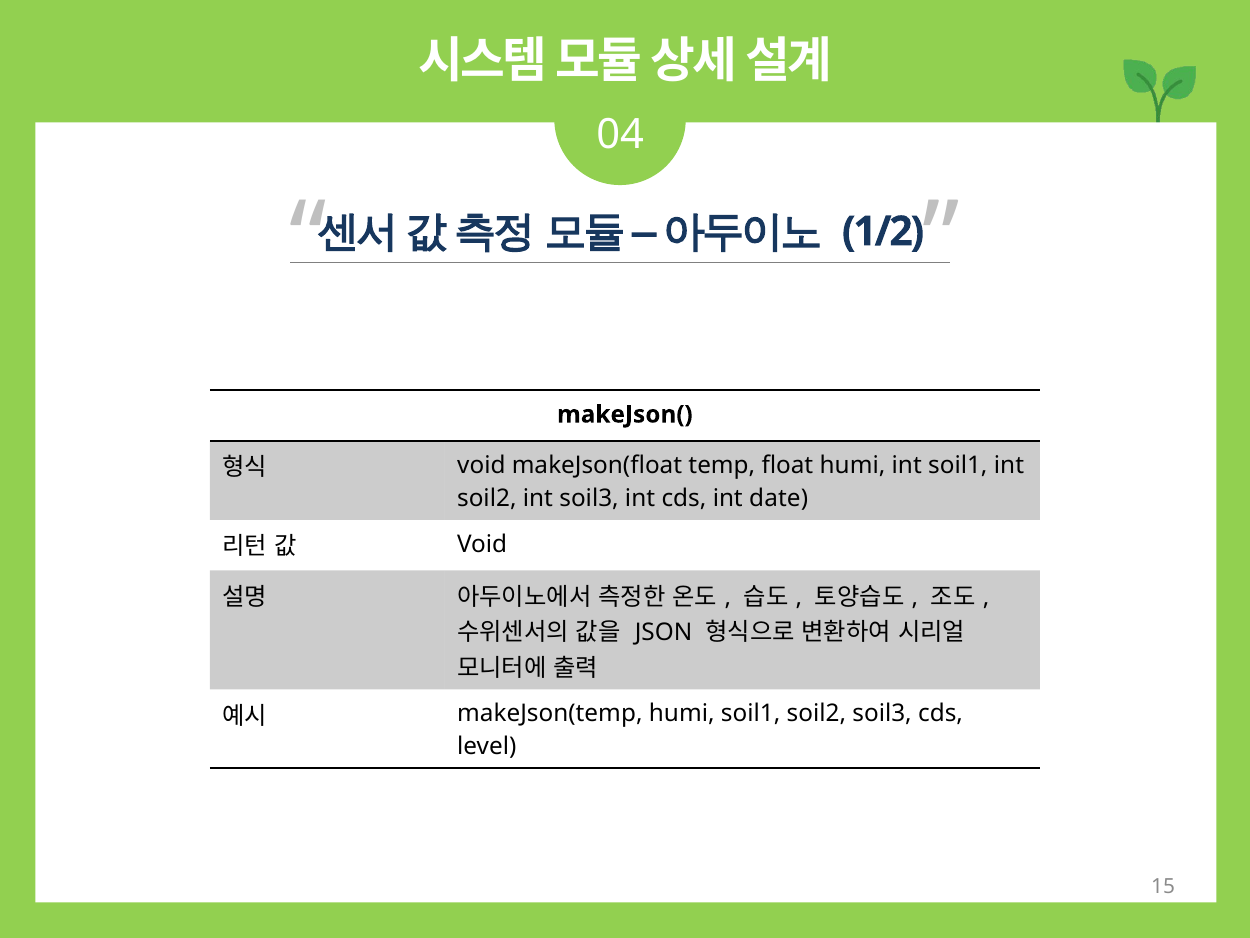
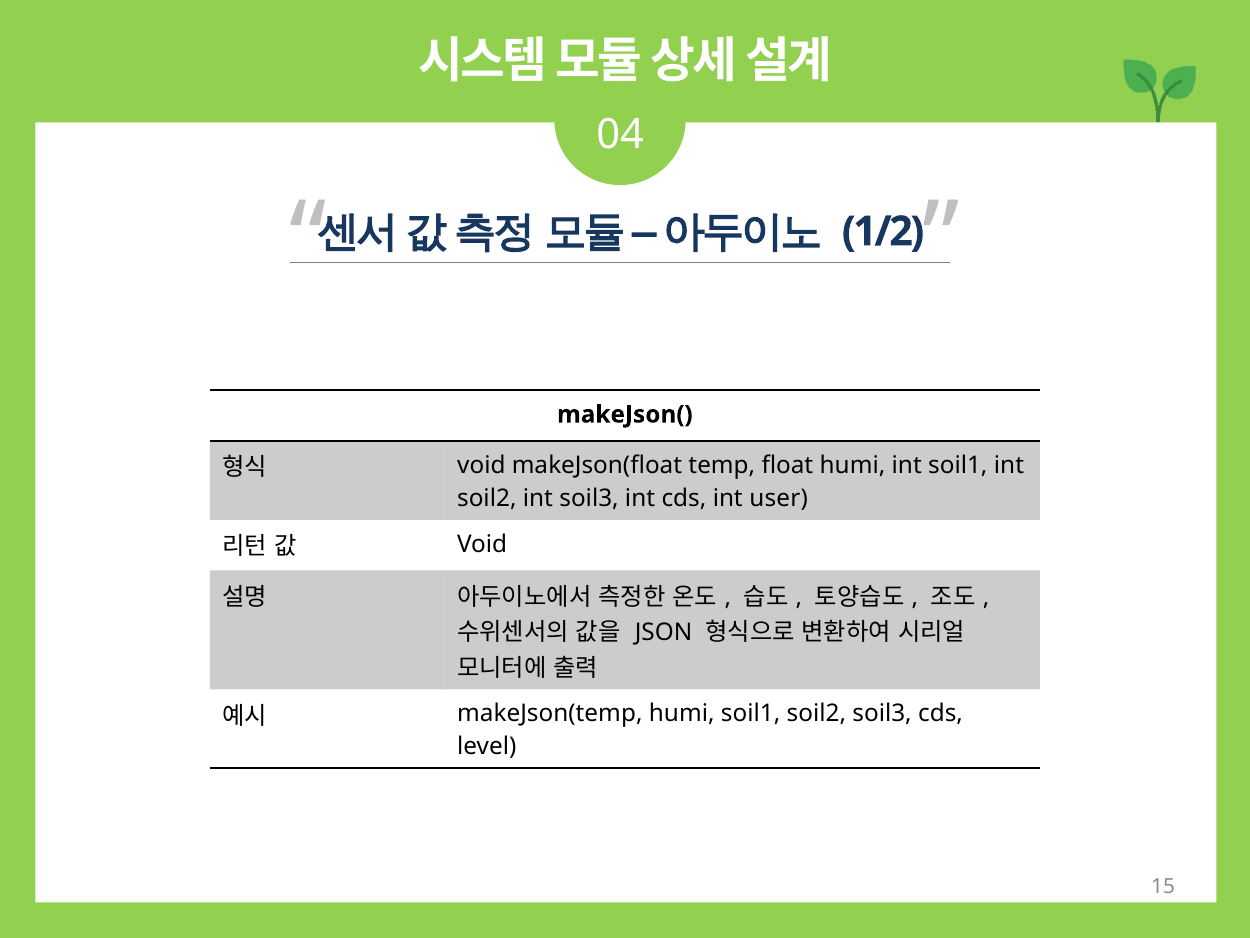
date: date -> user (779, 498)
